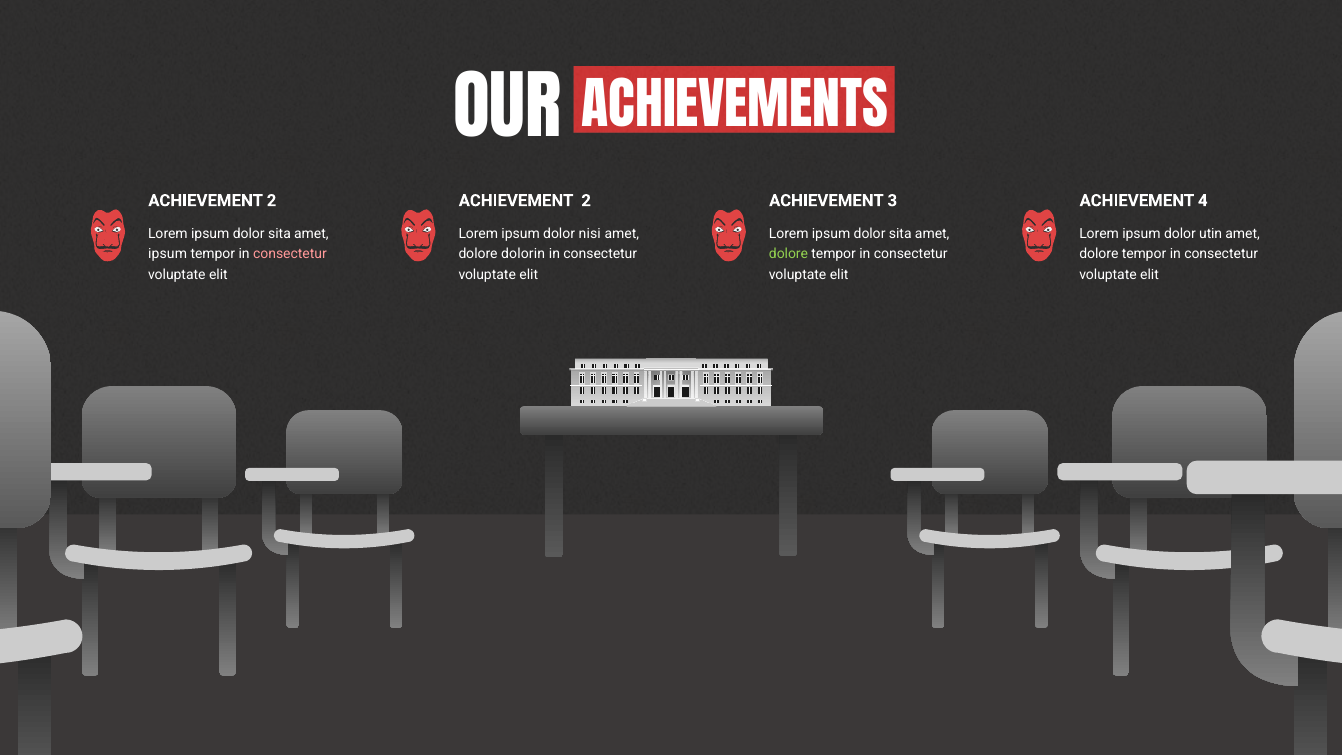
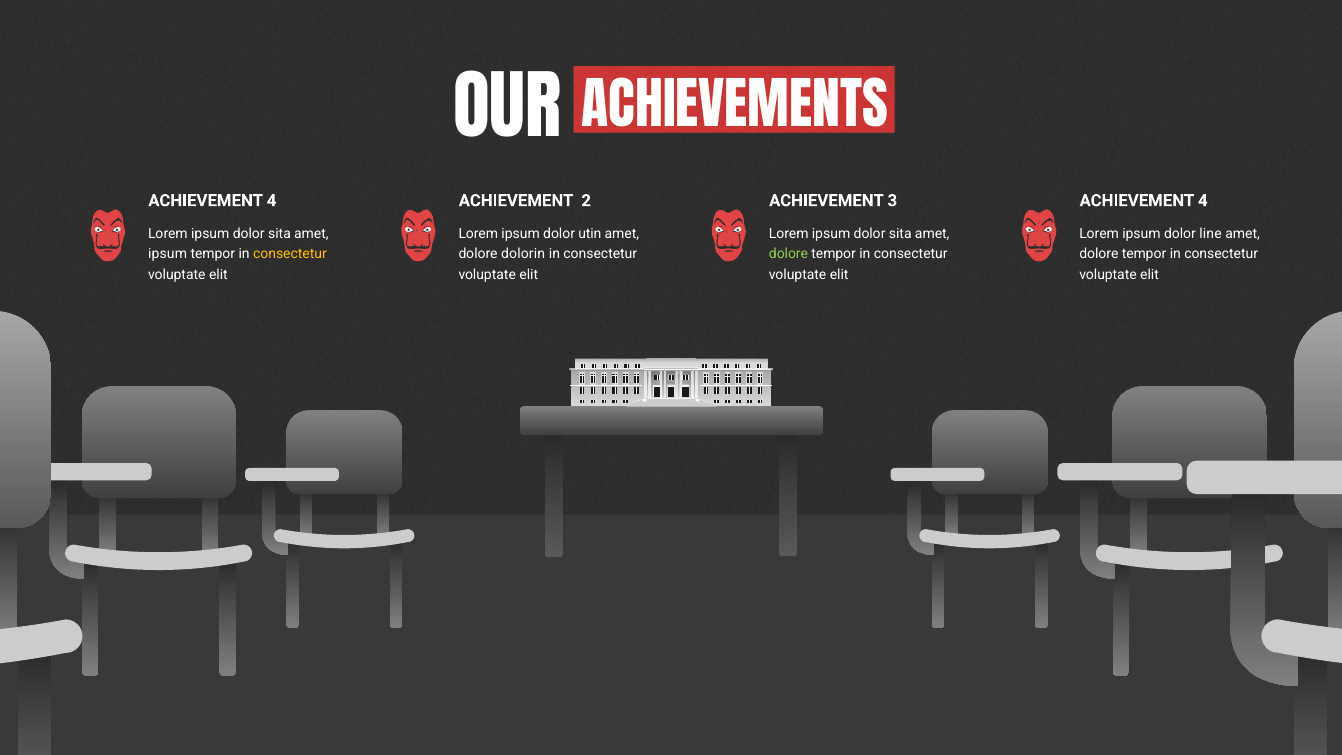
2: 2 -> 4 (272, 201)
nisi: nisi -> utin (590, 234)
utin: utin -> line (1211, 234)
consectetur colour: pink -> yellow (290, 254)
